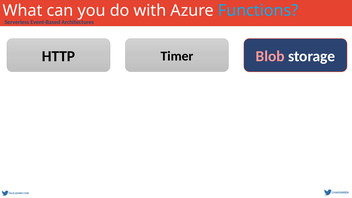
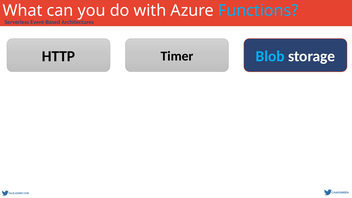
Blob colour: pink -> light blue (270, 56)
